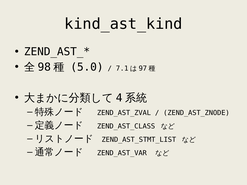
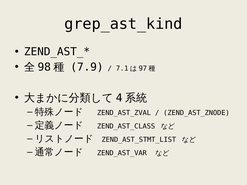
kind_ast_kind: kind_ast_kind -> grep_ast_kind (123, 24)
5.0: 5.0 -> 7.9 (87, 67)
